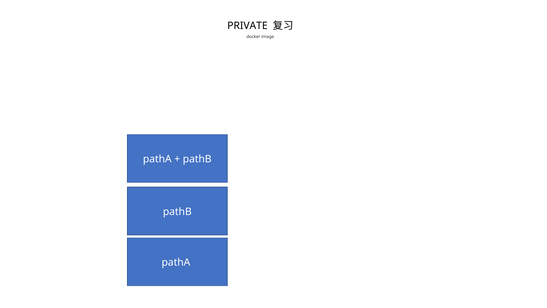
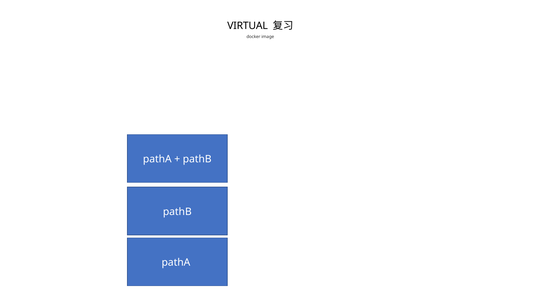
PRIVATE: PRIVATE -> VIRTUAL (248, 26)
